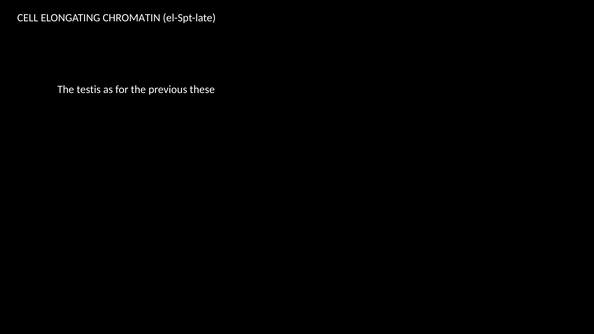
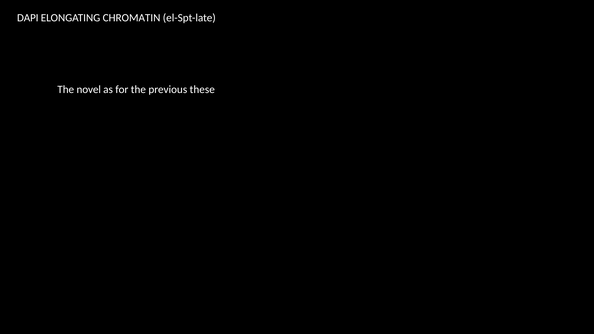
CELL: CELL -> DAPI (28, 18)
testis: testis -> novel (89, 90)
